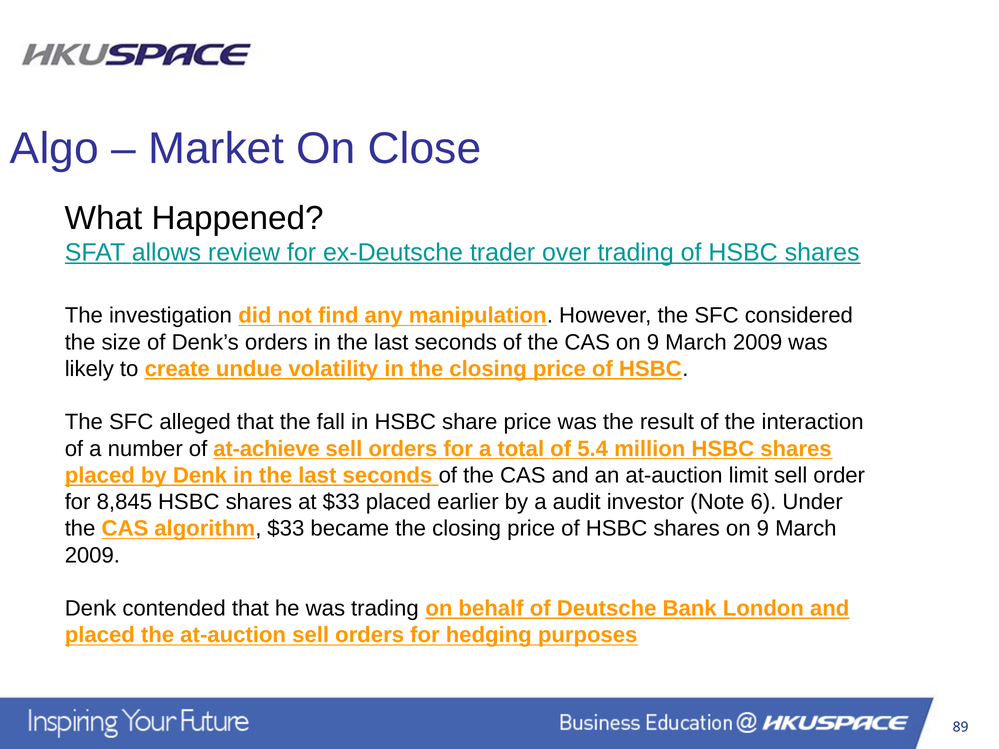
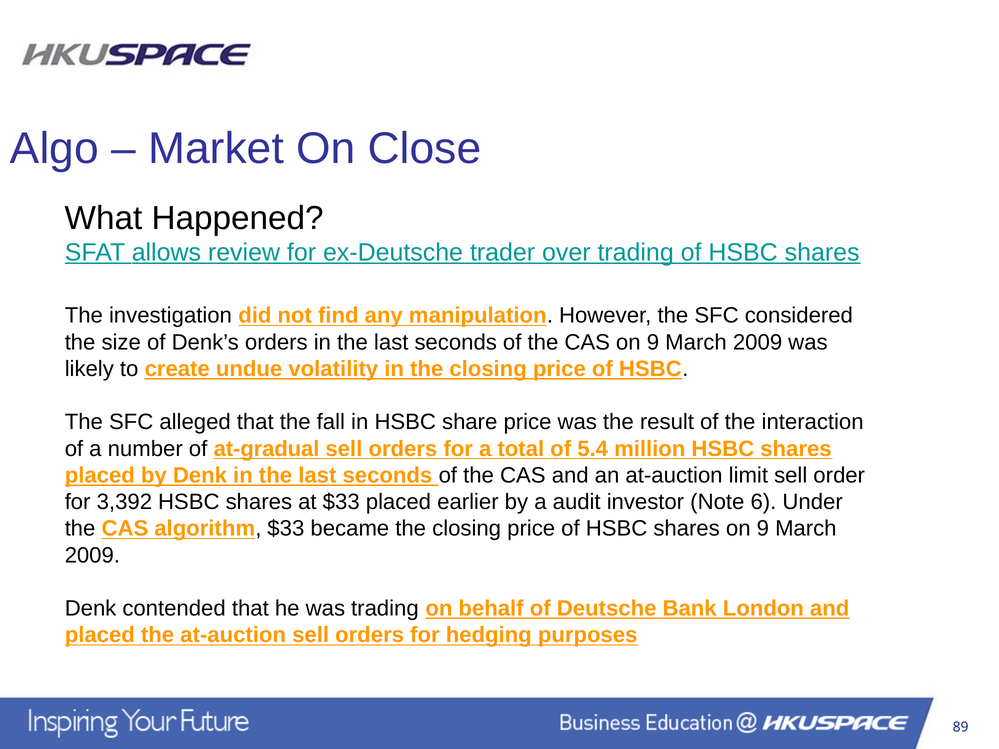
at-achieve: at-achieve -> at-gradual (267, 449)
8,845: 8,845 -> 3,392 (124, 502)
